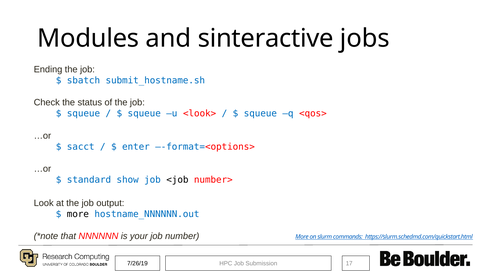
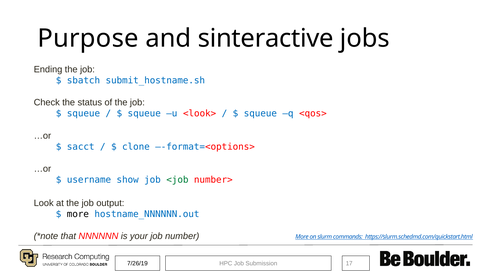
Modules: Modules -> Purpose (88, 38)
enter: enter -> clone (136, 147)
standard: standard -> username (89, 180)
<job colour: black -> green (177, 180)
